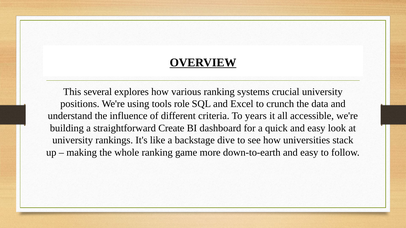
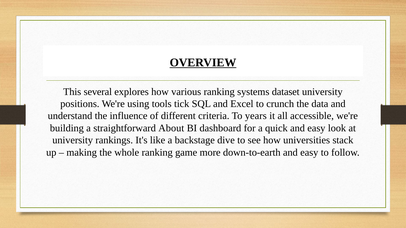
crucial: crucial -> dataset (286, 92)
role: role -> tick (182, 104)
Create: Create -> About (171, 128)
